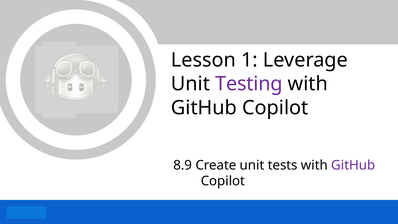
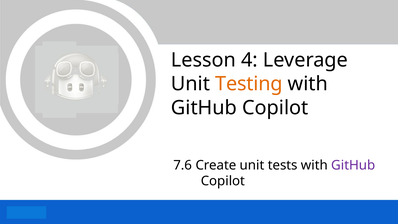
1: 1 -> 4 (249, 60)
Testing colour: purple -> orange (249, 84)
8.9: 8.9 -> 7.6 (183, 165)
